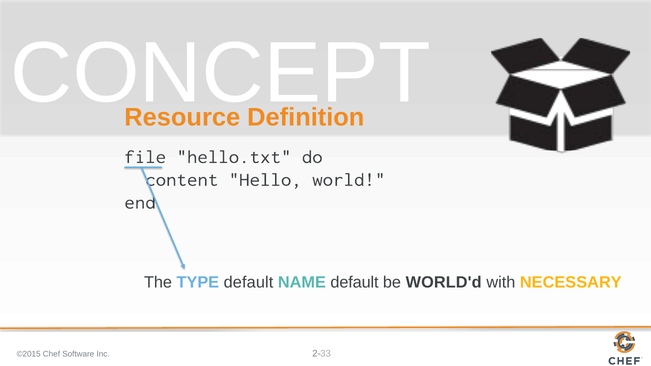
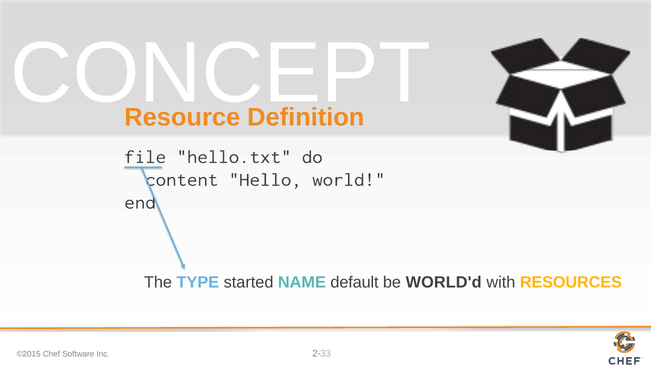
TYPE default: default -> started (249, 283)
NECESSARY: NECESSARY -> RESOURCES (571, 283)
